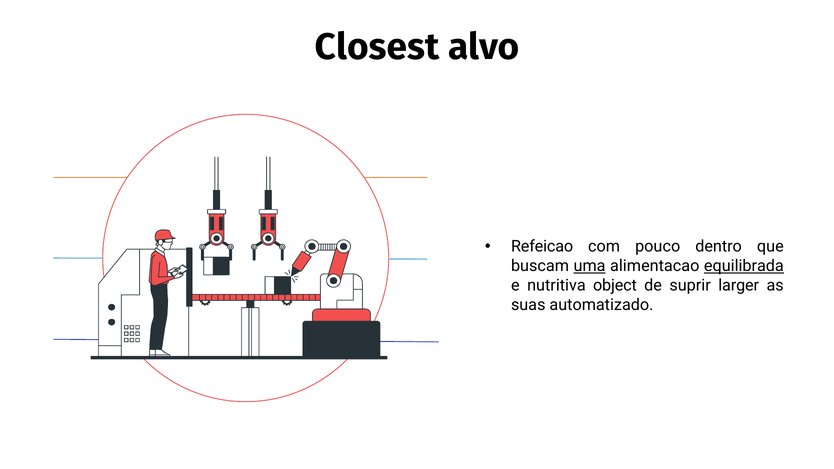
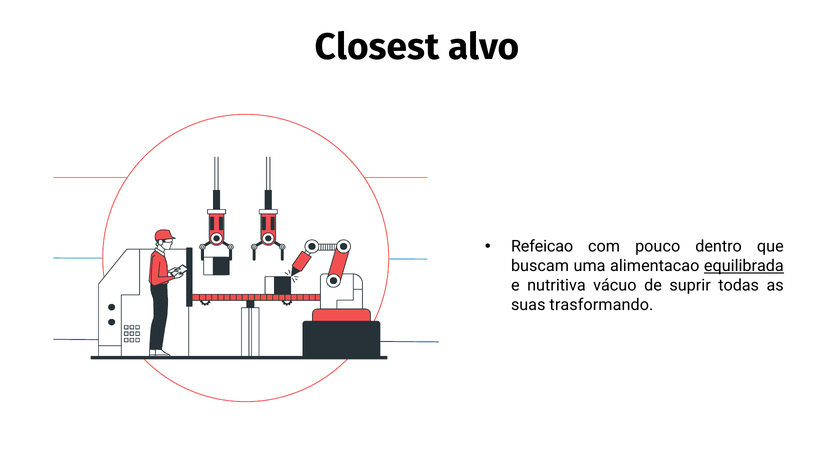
uma underline: present -> none (590, 266)
object: object -> vácuo (615, 286)
larger: larger -> todas (739, 286)
automatizado: automatizado -> trasformando (601, 305)
